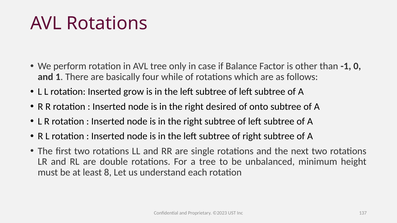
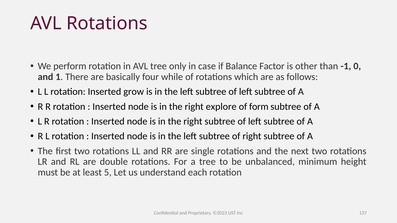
desired: desired -> explore (221, 107)
onto: onto -> form (259, 107)
8: 8 -> 5 (108, 173)
